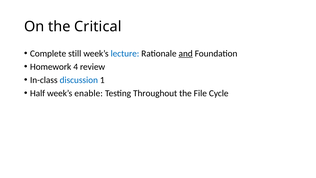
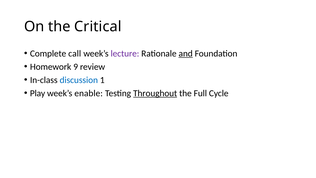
still: still -> call (75, 53)
lecture colour: blue -> purple (125, 53)
4: 4 -> 9 (76, 67)
Half: Half -> Play (38, 93)
Throughout underline: none -> present (155, 93)
File: File -> Full (200, 93)
